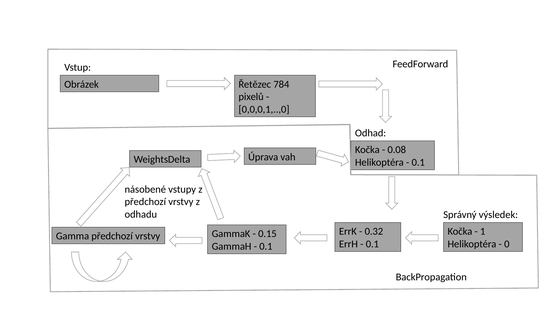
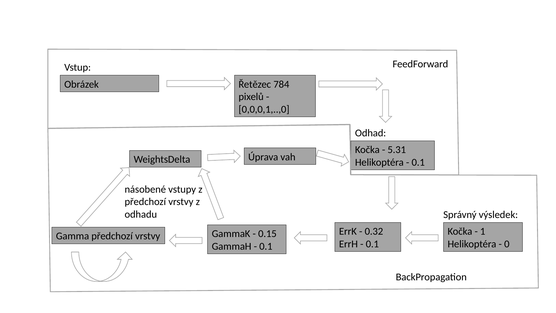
0.08: 0.08 -> 5.31 (397, 150)
